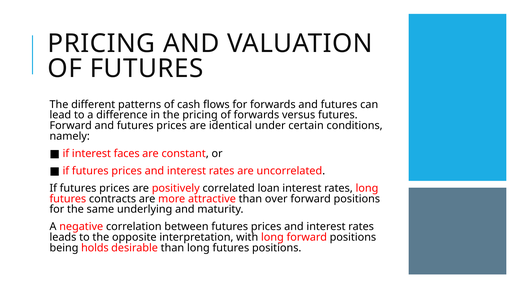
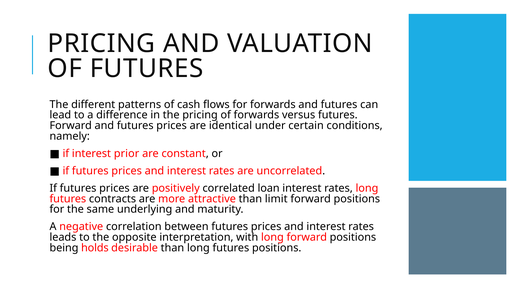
faces: faces -> prior (127, 153)
over: over -> limit (276, 198)
